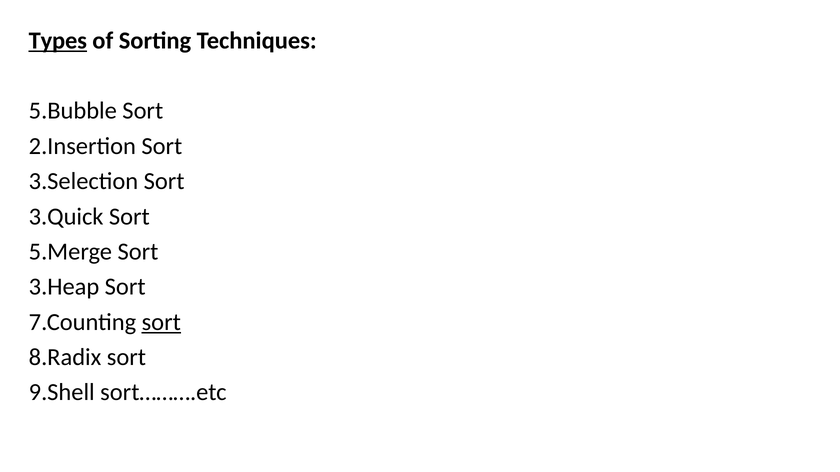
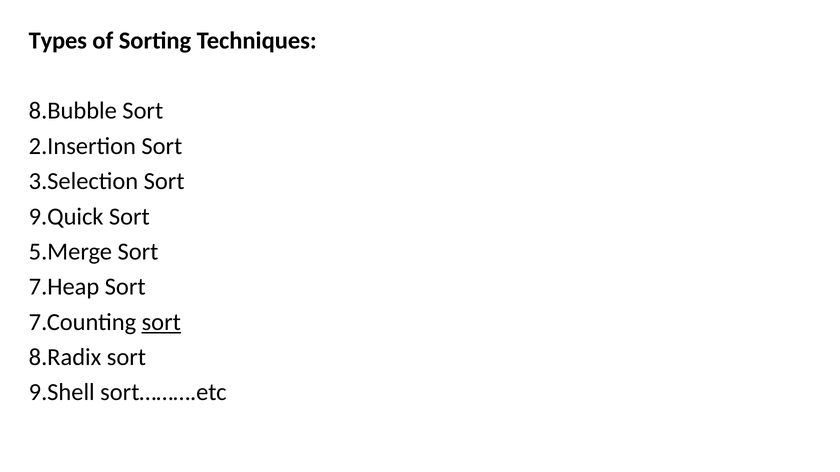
Types underline: present -> none (58, 41)
5.Bubble: 5.Bubble -> 8.Bubble (73, 111)
3.Quick: 3.Quick -> 9.Quick (66, 217)
3.Heap: 3.Heap -> 7.Heap (64, 287)
